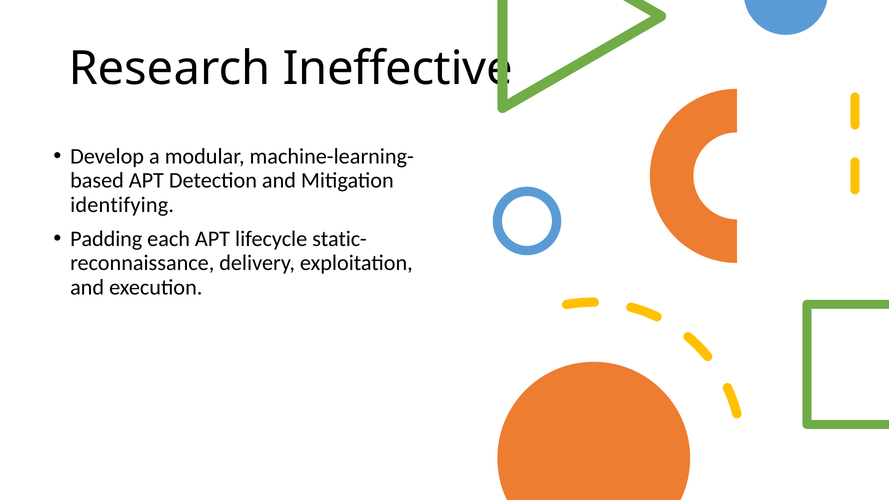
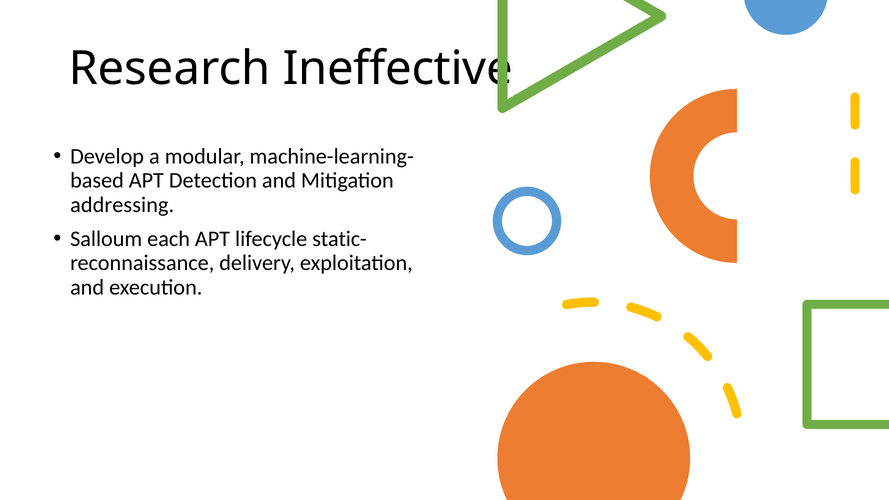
identifying: identifying -> addressing (122, 205)
Padding: Padding -> Salloum (106, 239)
